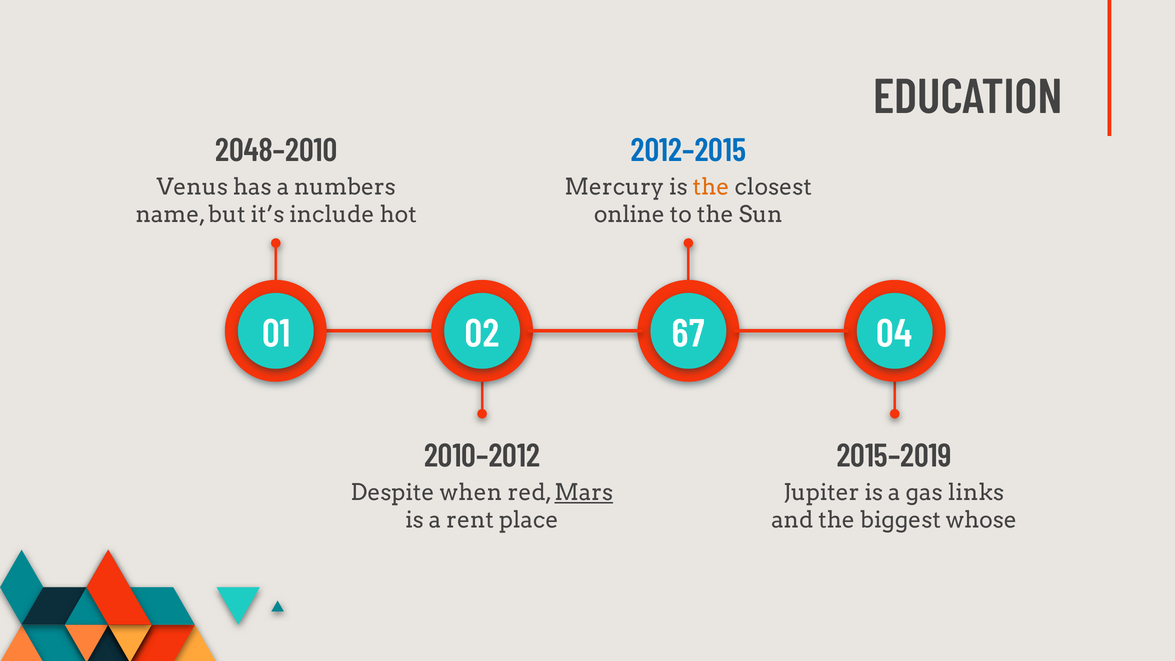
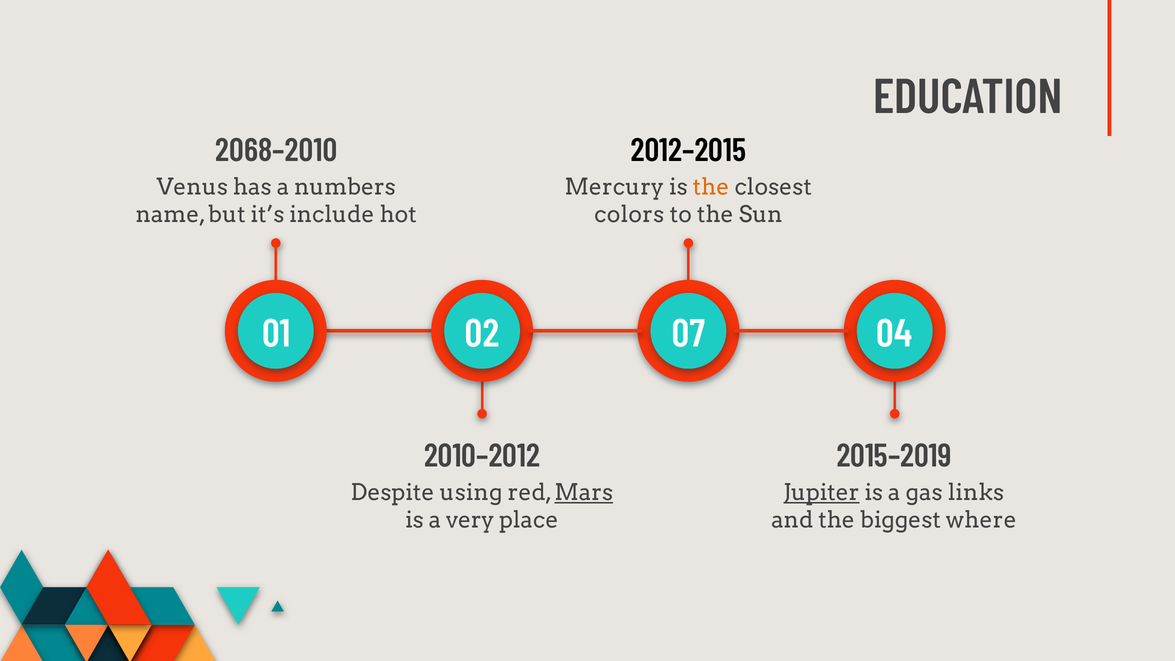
2048–2010: 2048–2010 -> 2068–2010 (276, 150)
2012–2015 colour: blue -> black (688, 150)
online: online -> colors (629, 215)
67: 67 -> 07 (688, 334)
when: when -> using (471, 493)
Jupiter underline: none -> present (821, 493)
rent: rent -> very (470, 520)
whose: whose -> where (981, 520)
